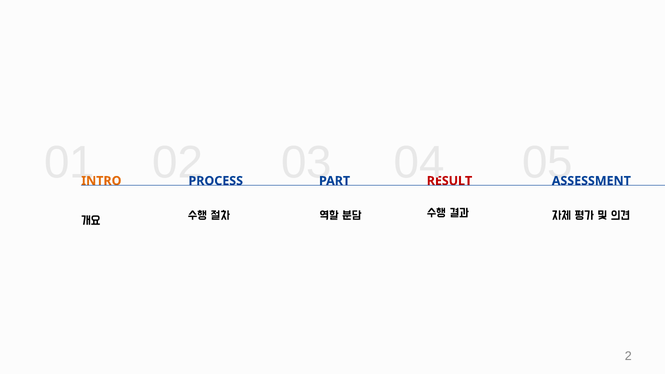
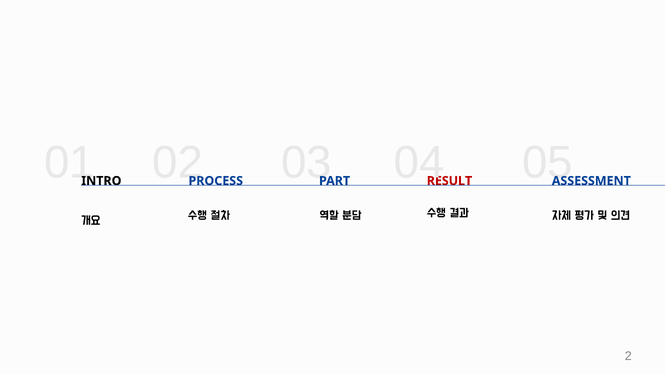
INTRO colour: orange -> black (101, 181)
